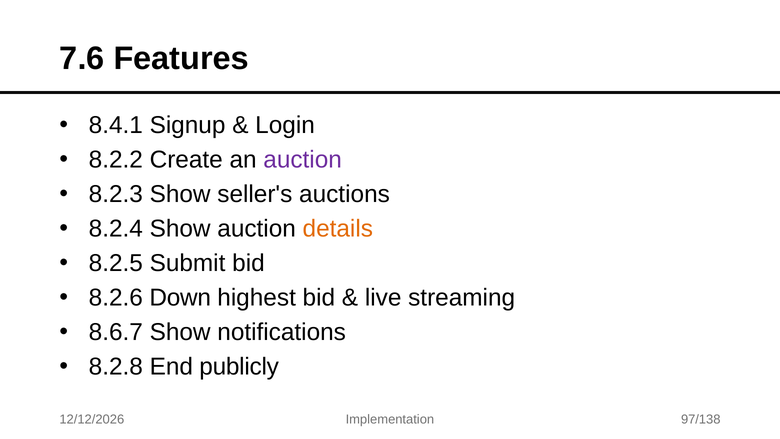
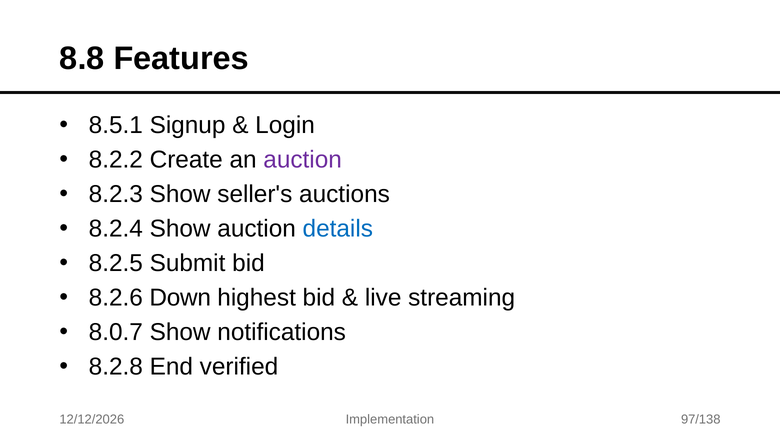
7.6: 7.6 -> 8.8 (82, 59)
8.4.1: 8.4.1 -> 8.5.1 (116, 125)
details colour: orange -> blue (338, 229)
8.6.7: 8.6.7 -> 8.0.7 (116, 332)
publicly: publicly -> verified (239, 366)
